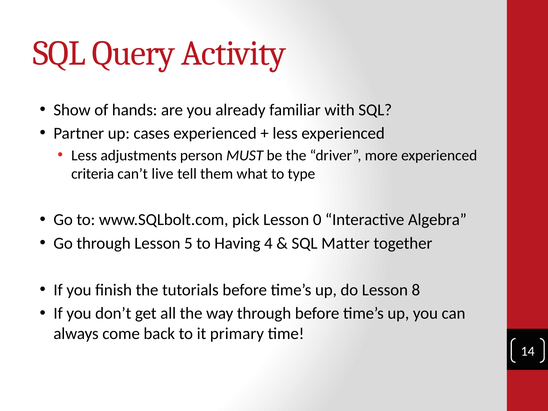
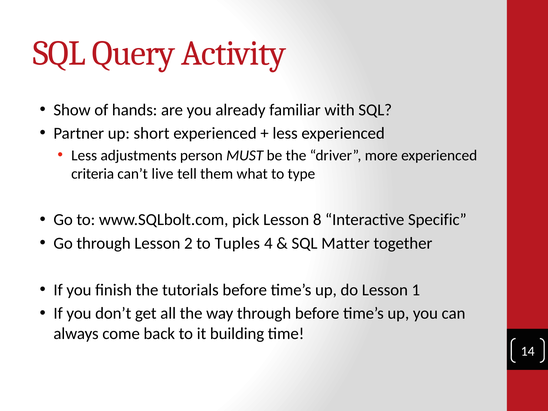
cases: cases -> short (152, 133)
0: 0 -> 8 (317, 220)
Algebra: Algebra -> Specific (437, 220)
5: 5 -> 2 (188, 243)
Having: Having -> Tuples (237, 243)
8: 8 -> 1 (416, 290)
primary: primary -> building (237, 334)
